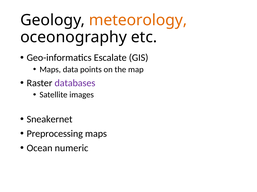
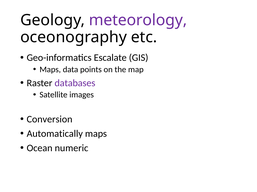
meteorology colour: orange -> purple (138, 20)
Sneakernet: Sneakernet -> Conversion (50, 120)
Preprocessing: Preprocessing -> Automatically (55, 134)
